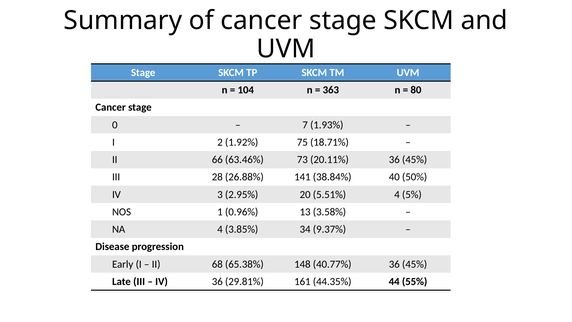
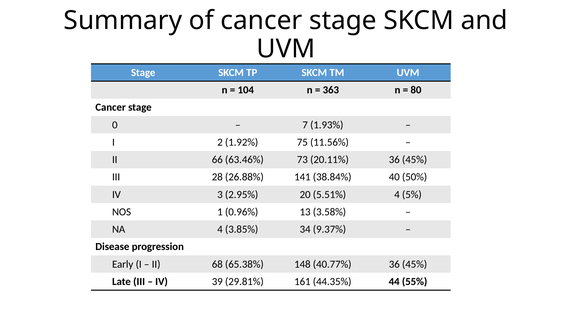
18.71%: 18.71% -> 11.56% (329, 142)
IV 36: 36 -> 39 (217, 281)
